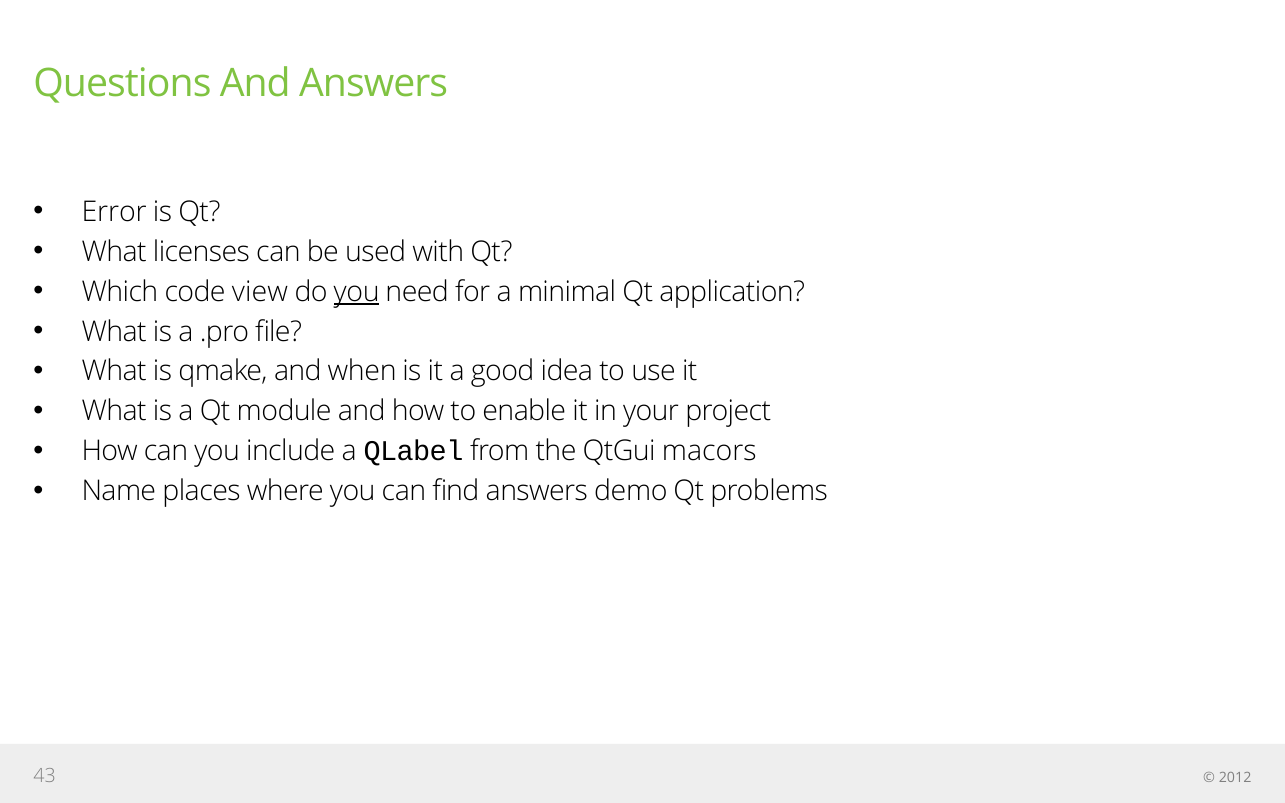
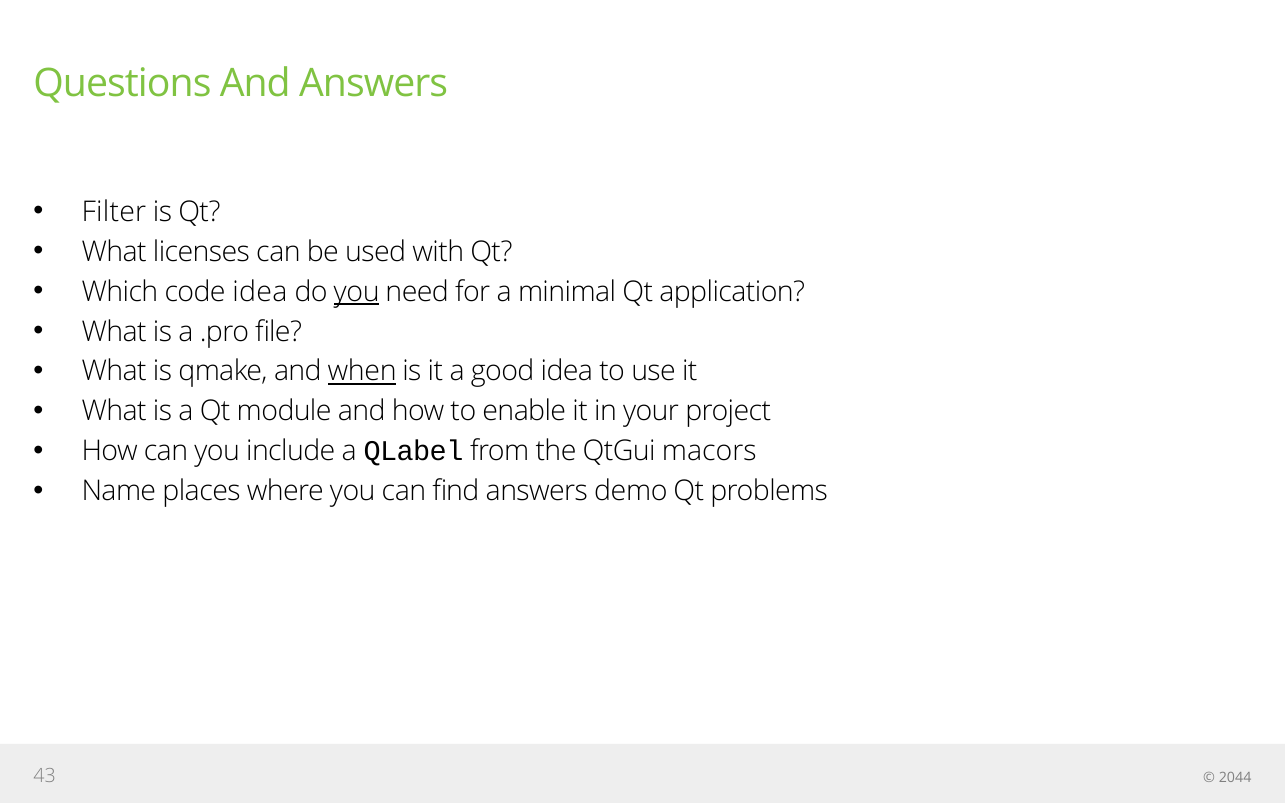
Error: Error -> Filter (114, 212)
code view: view -> idea (260, 292)
when underline: none -> present (362, 372)
2012: 2012 -> 2044 (1235, 778)
